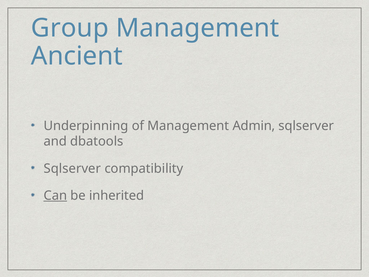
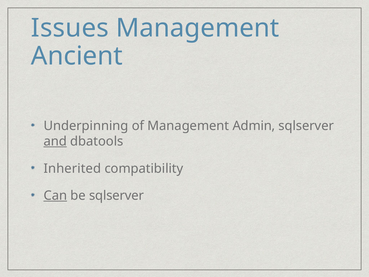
Group: Group -> Issues (70, 28)
and underline: none -> present (55, 141)
Sqlserver: Sqlserver -> Inherited (72, 168)
be inherited: inherited -> sqlserver (117, 195)
